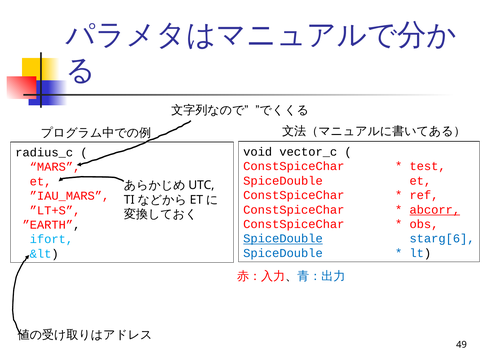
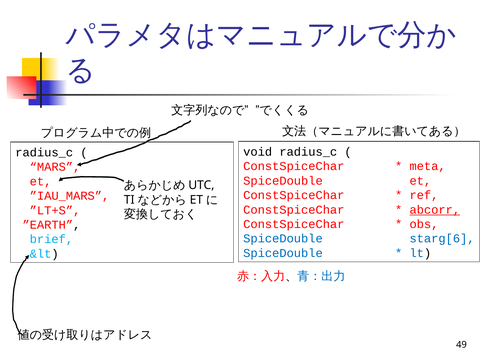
void vector_c: vector_c -> radius_c (308, 152)
test: test -> meta (428, 166)
SpiceDouble underline: present -> none (283, 238)
ifort: ifort -> brief (51, 239)
